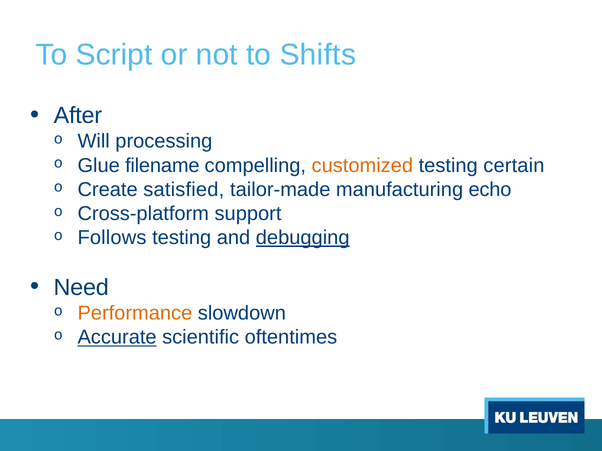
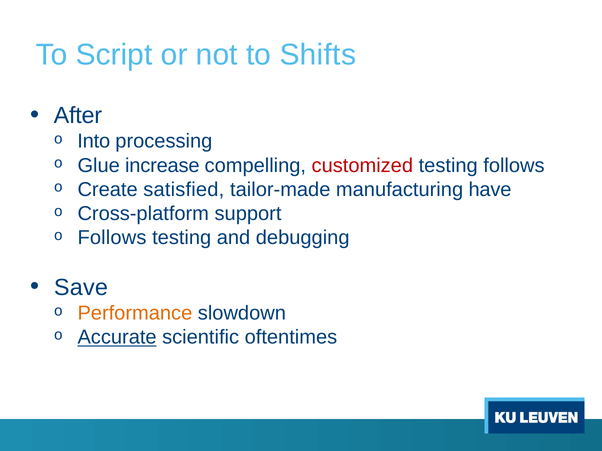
Will: Will -> Into (94, 141)
filename: filename -> increase (162, 166)
customized colour: orange -> red (362, 166)
testing certain: certain -> follows (514, 166)
echo: echo -> have (490, 190)
debugging underline: present -> none (303, 238)
Need: Need -> Save (81, 288)
